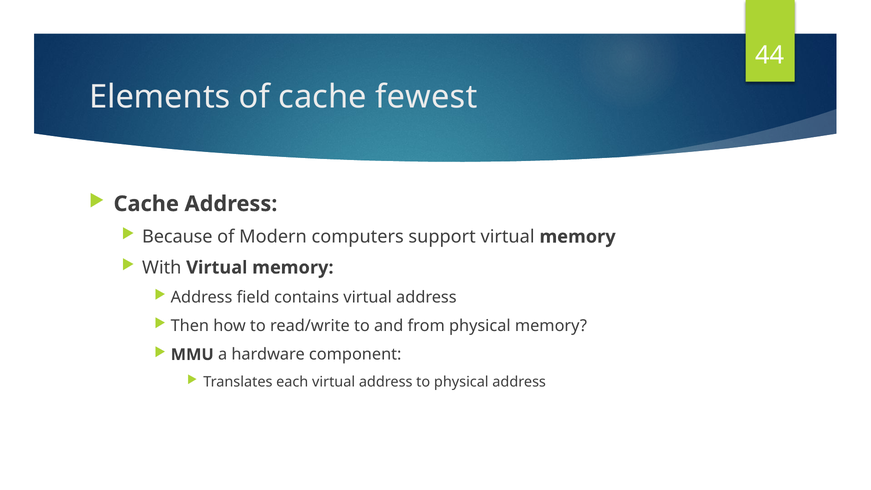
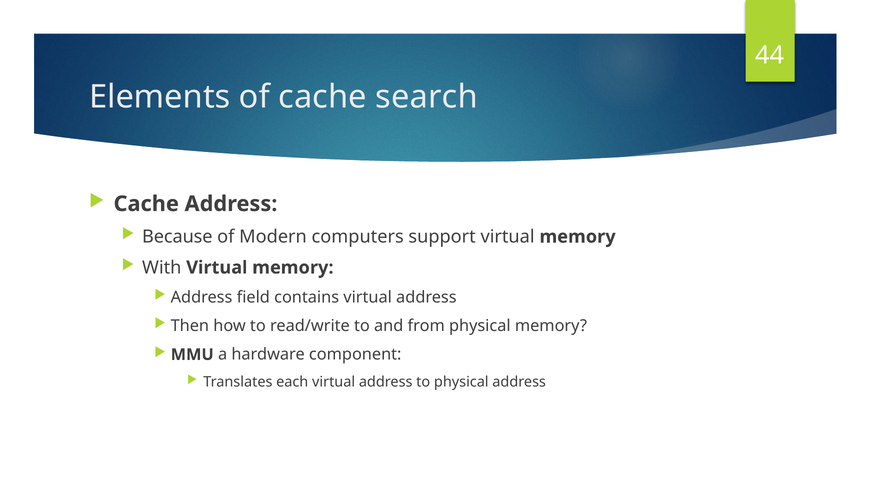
fewest: fewest -> search (426, 97)
